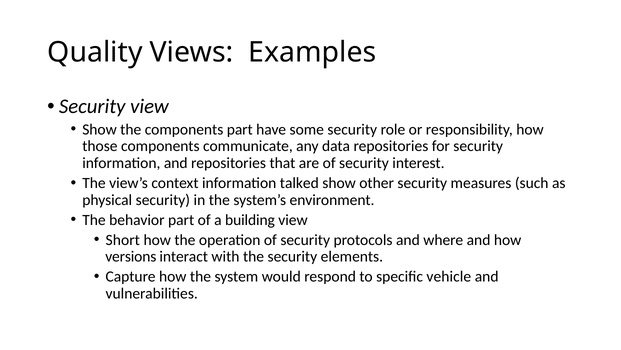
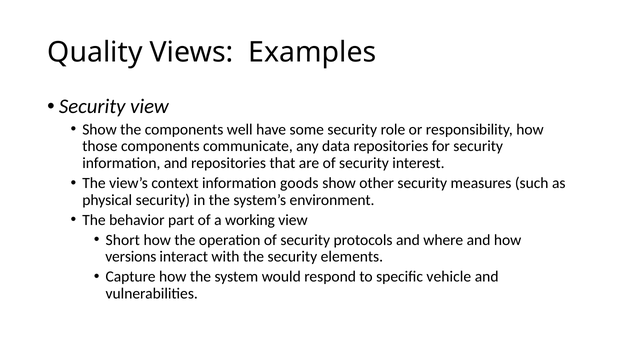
components part: part -> well (240, 129)
talked: talked -> goods (299, 183)
building: building -> working (250, 219)
